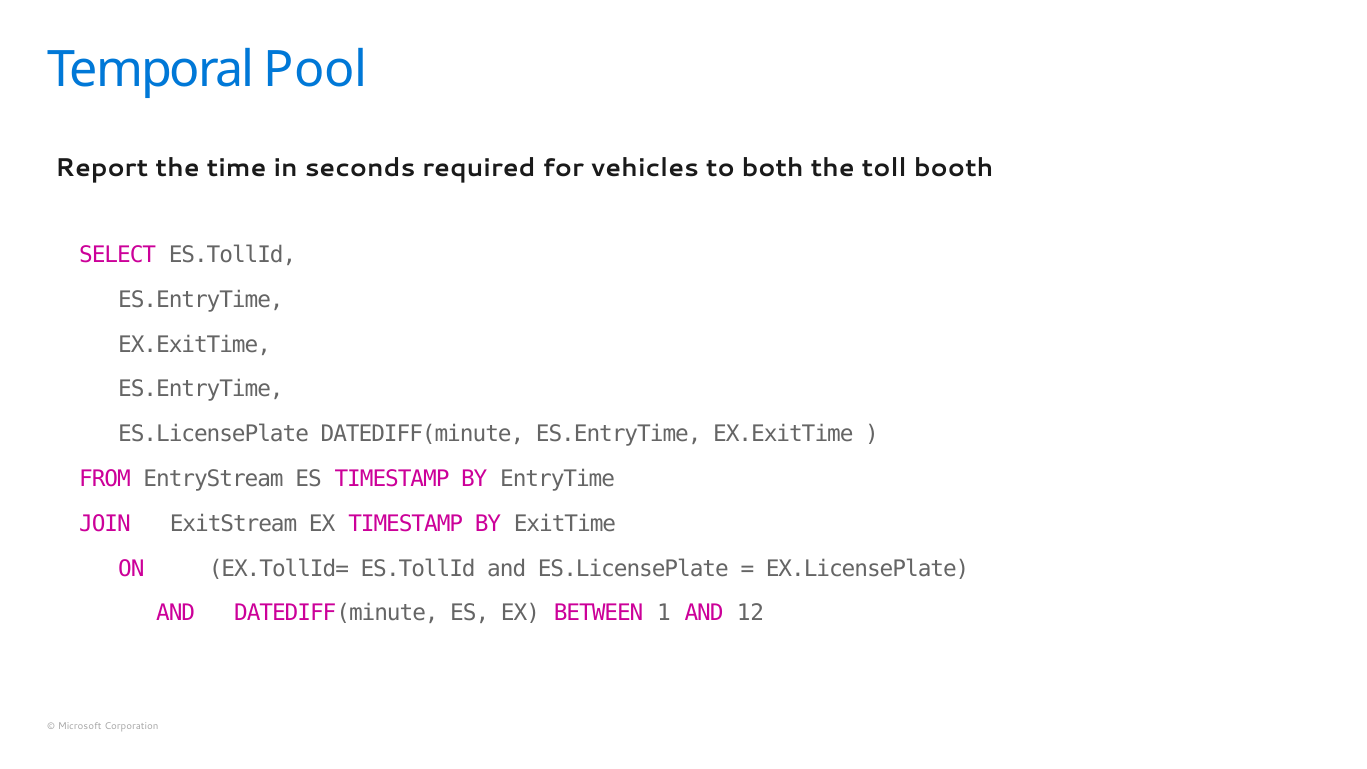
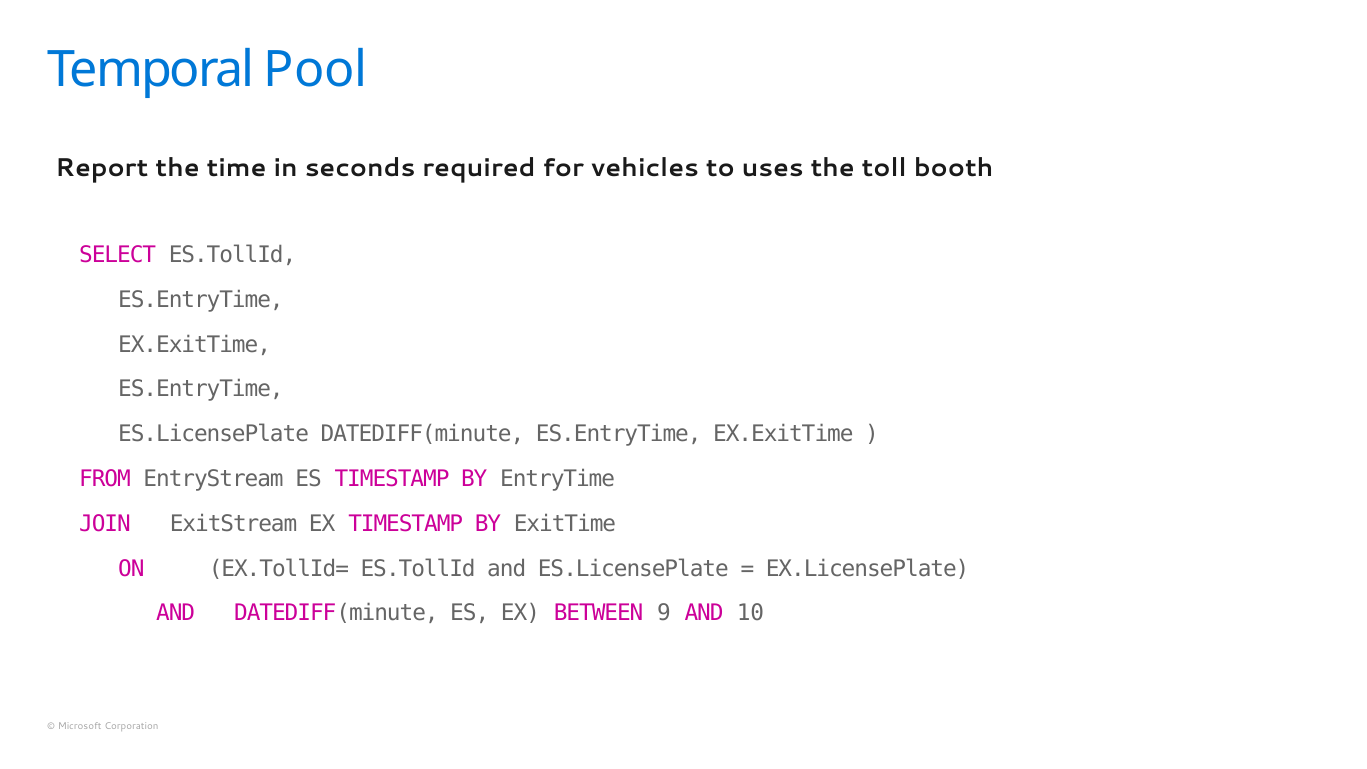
both: both -> uses (773, 168)
1: 1 -> 9 (664, 613)
12: 12 -> 10 (750, 613)
